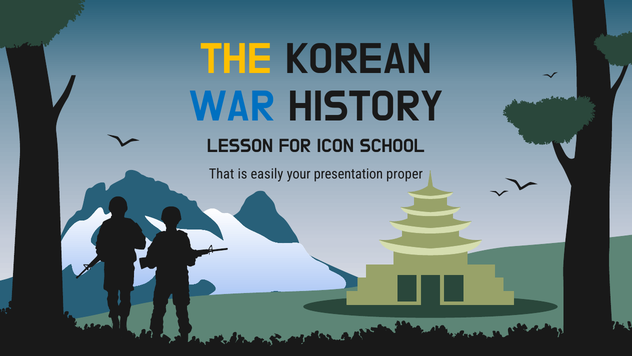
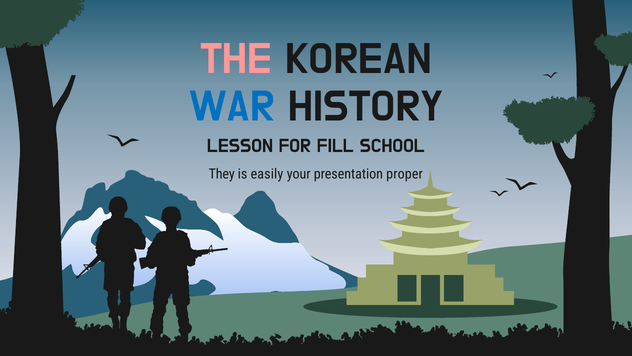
THE colour: yellow -> pink (236, 59)
ICON: ICON -> FILL (335, 146)
That: That -> They (222, 174)
